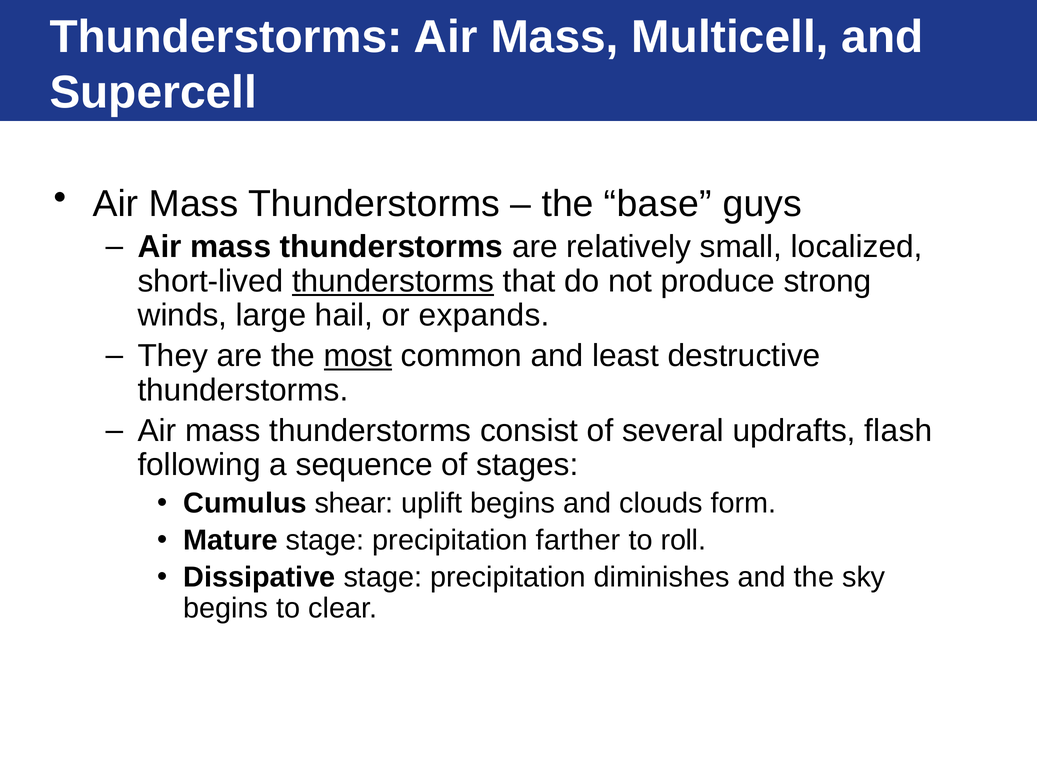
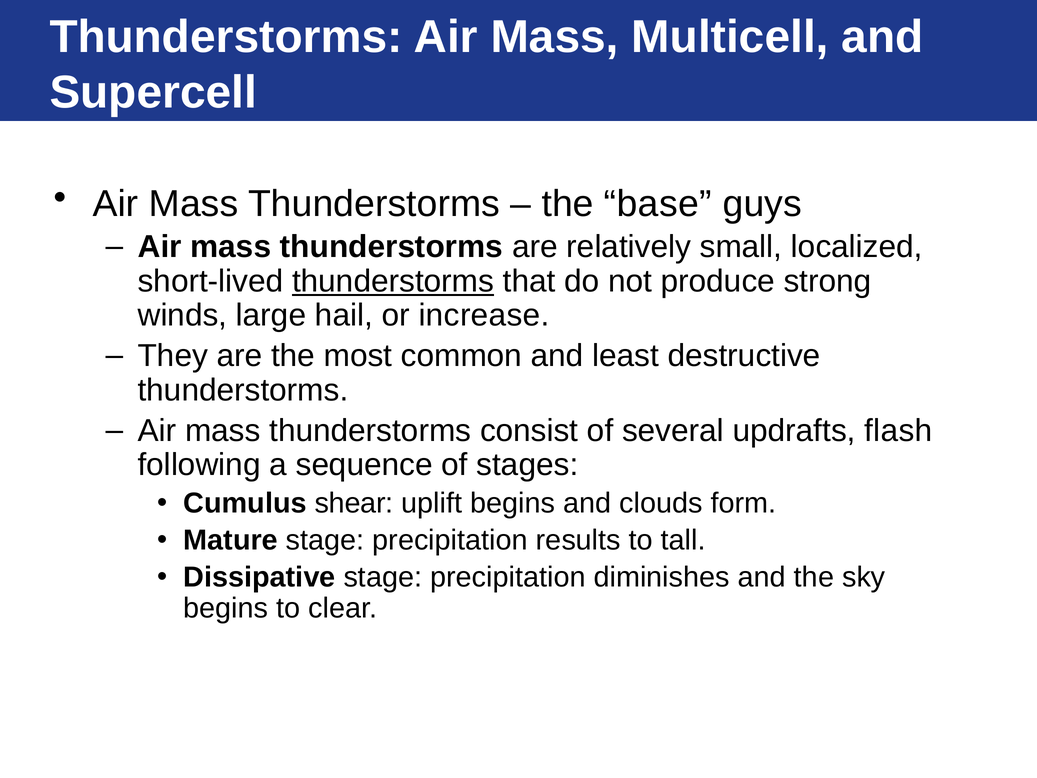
expands: expands -> increase (484, 315)
most underline: present -> none (358, 356)
farther: farther -> results (578, 540)
roll: roll -> tall (683, 540)
